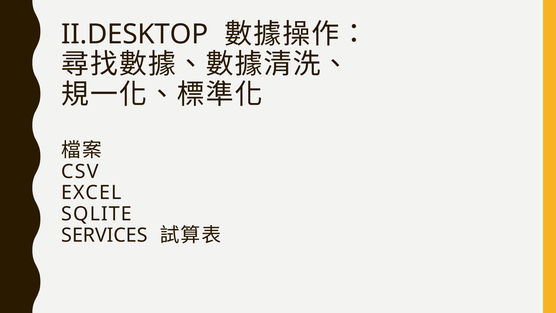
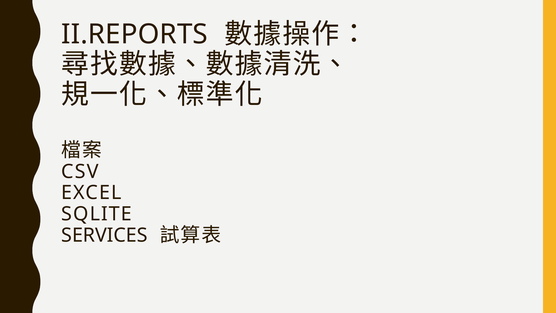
II.DESKTOP: II.DESKTOP -> II.REPORTS (135, 34)
